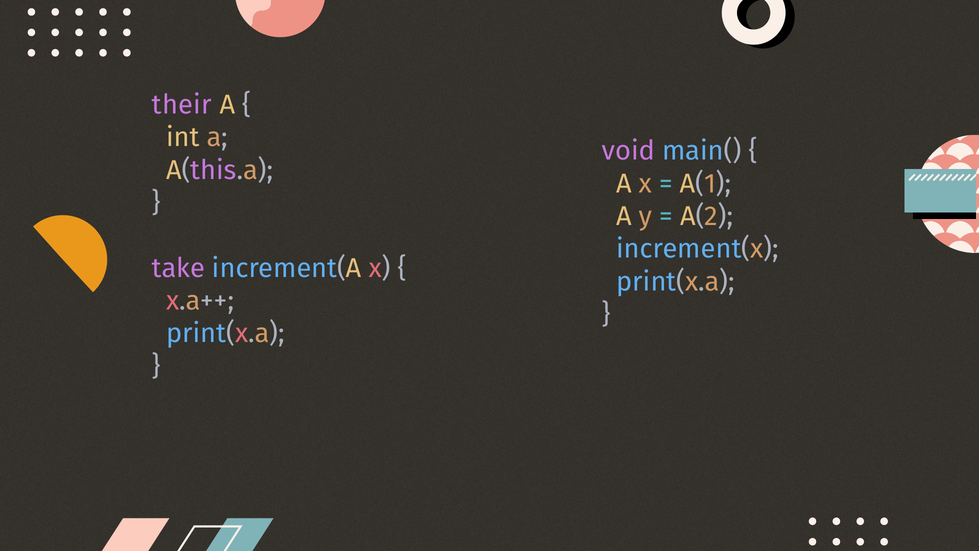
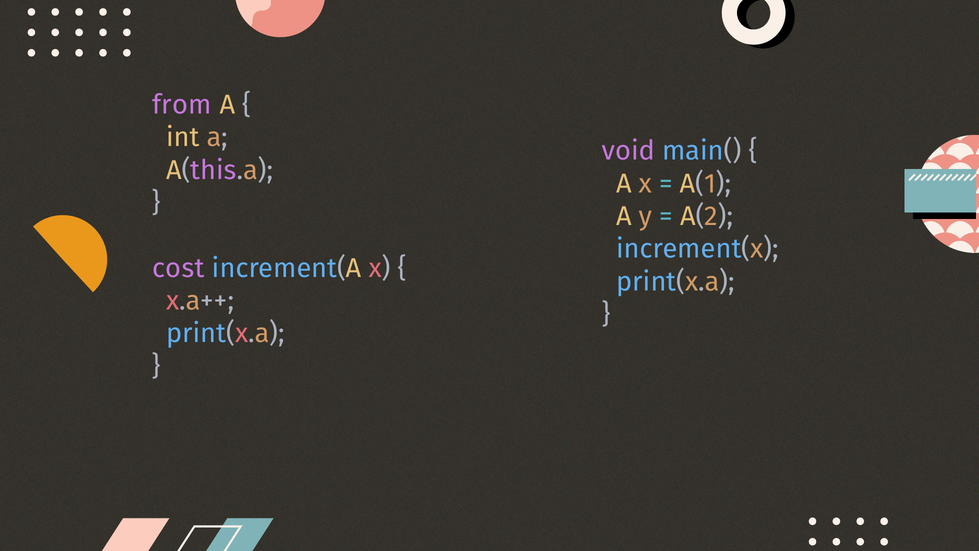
their: their -> from (182, 105)
take: take -> cost (178, 268)
